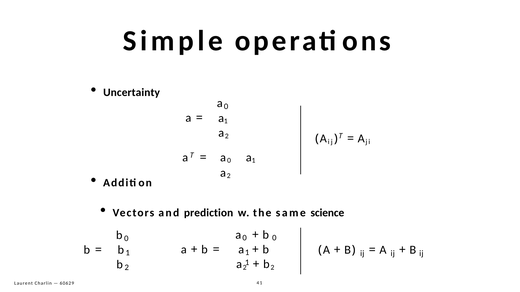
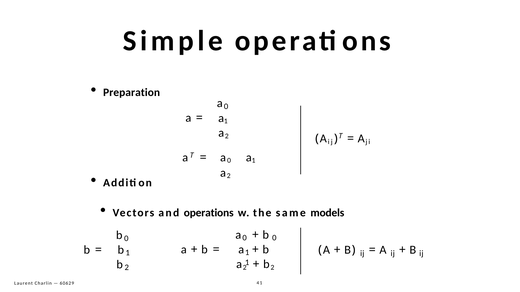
Uncertainty: Uncertainty -> Preparation (132, 93)
and prediction: prediction -> operations (209, 213)
science: science -> models (327, 213)
